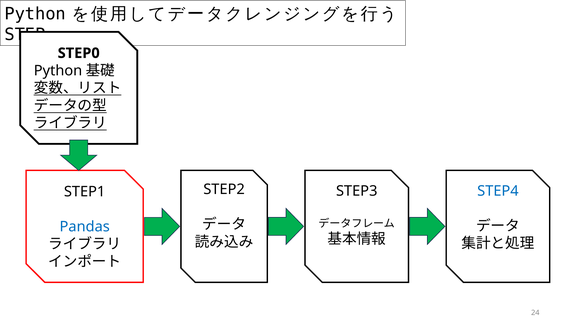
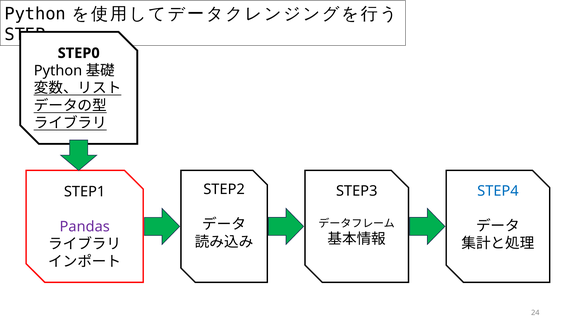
Pandas colour: blue -> purple (85, 227)
